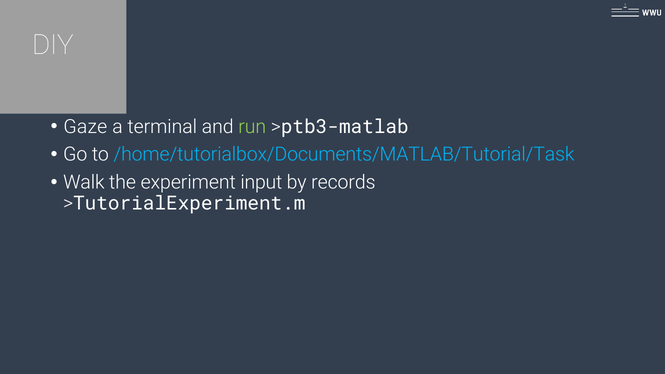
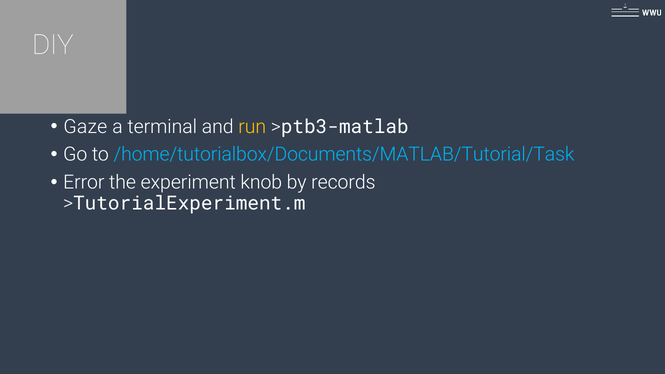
run colour: light green -> yellow (252, 127)
Walk: Walk -> Error (84, 182)
input: input -> knob (261, 182)
